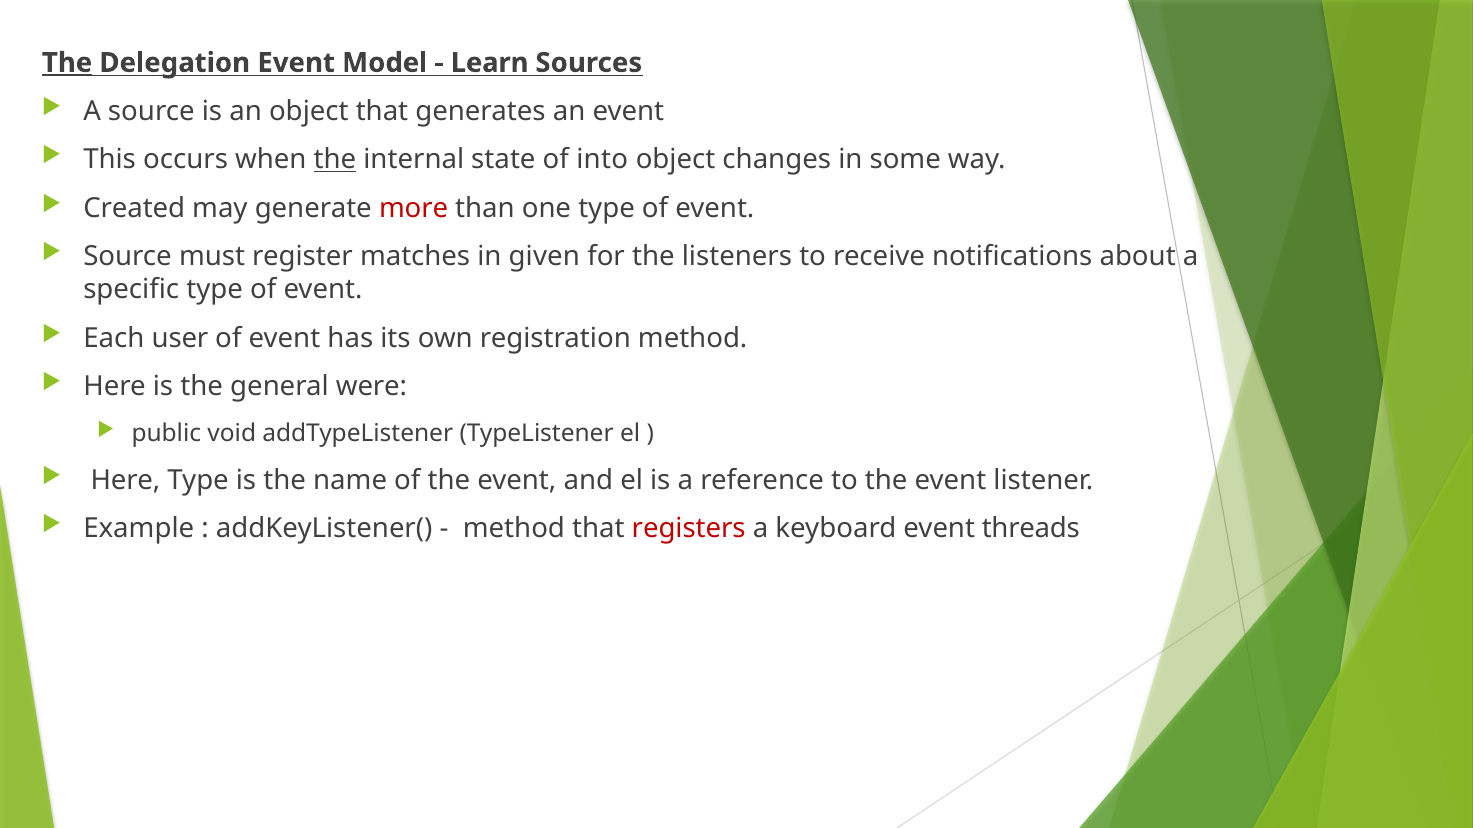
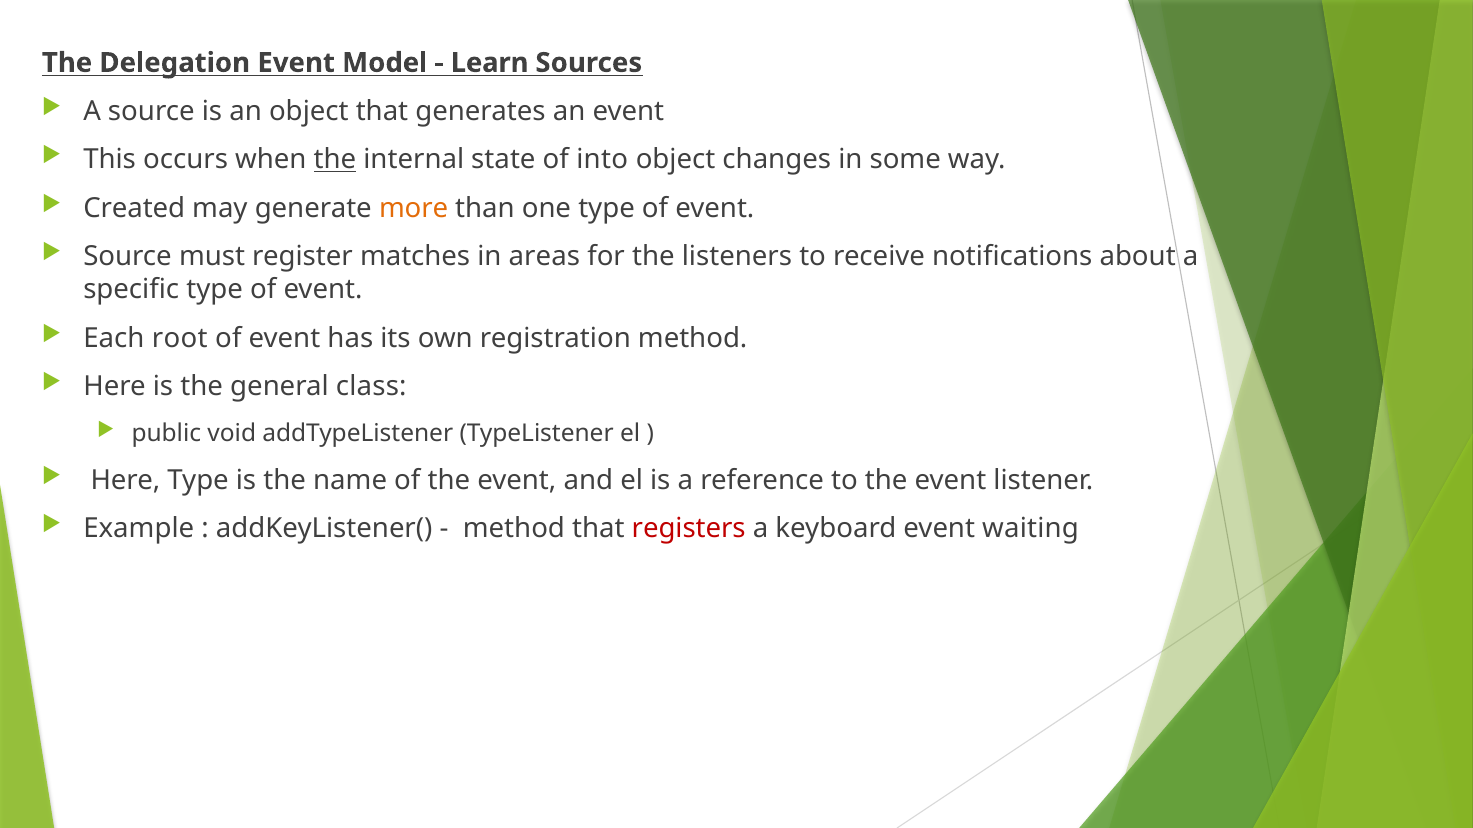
The underline: present -> none (67, 63)
more colour: red -> orange (414, 208)
given: given -> areas (544, 257)
user: user -> root (180, 338)
were: were -> class (371, 387)
threads: threads -> waiting (1031, 529)
